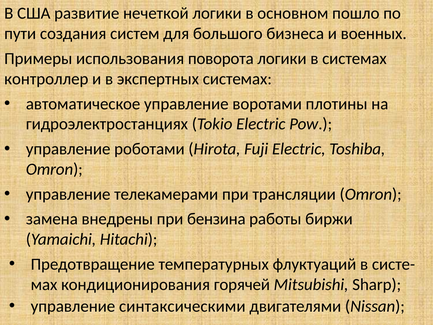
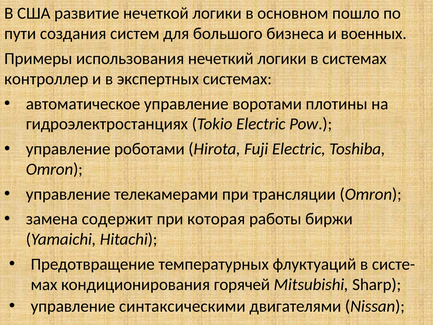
поворота: поворота -> нечеткий (221, 59)
внедрены: внедрены -> содержит (117, 219)
бензина: бензина -> которая (216, 219)
